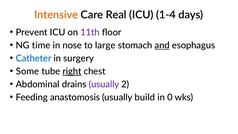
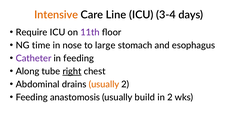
Real: Real -> Line (116, 15)
1-4: 1-4 -> 3-4 (166, 15)
Prevent: Prevent -> Require (32, 32)
and underline: present -> none (162, 45)
Catheter colour: blue -> purple (34, 58)
in surgery: surgery -> feeding (79, 58)
Some: Some -> Along (28, 71)
usually colour: purple -> orange (104, 84)
in 0: 0 -> 2 (170, 97)
